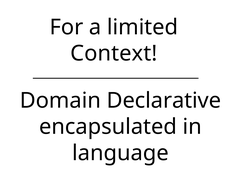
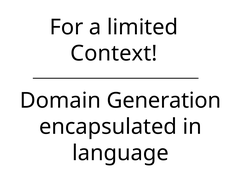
Declarative: Declarative -> Generation (164, 101)
